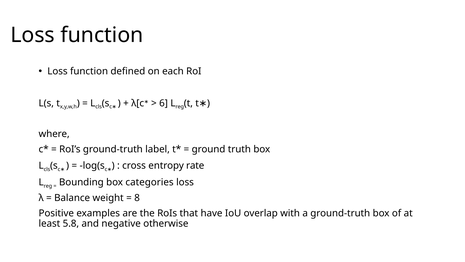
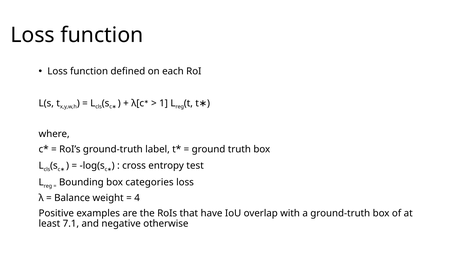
6: 6 -> 1 (164, 103)
rate: rate -> test (195, 165)
8: 8 -> 4 (137, 198)
5.8: 5.8 -> 7.1 (71, 223)
